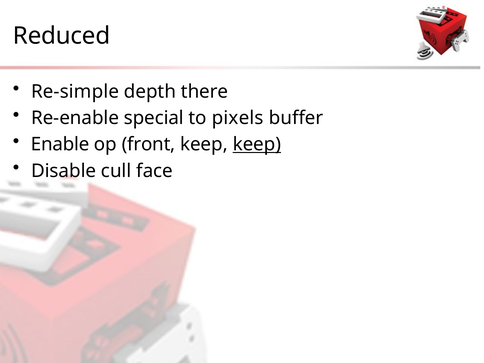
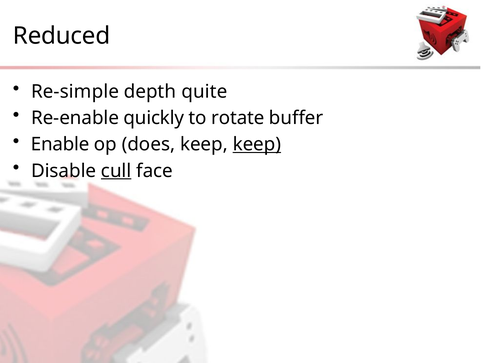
there: there -> quite (204, 92)
special: special -> quickly (154, 118)
pixels: pixels -> rotate (238, 118)
front: front -> does (148, 144)
cull underline: none -> present (116, 171)
